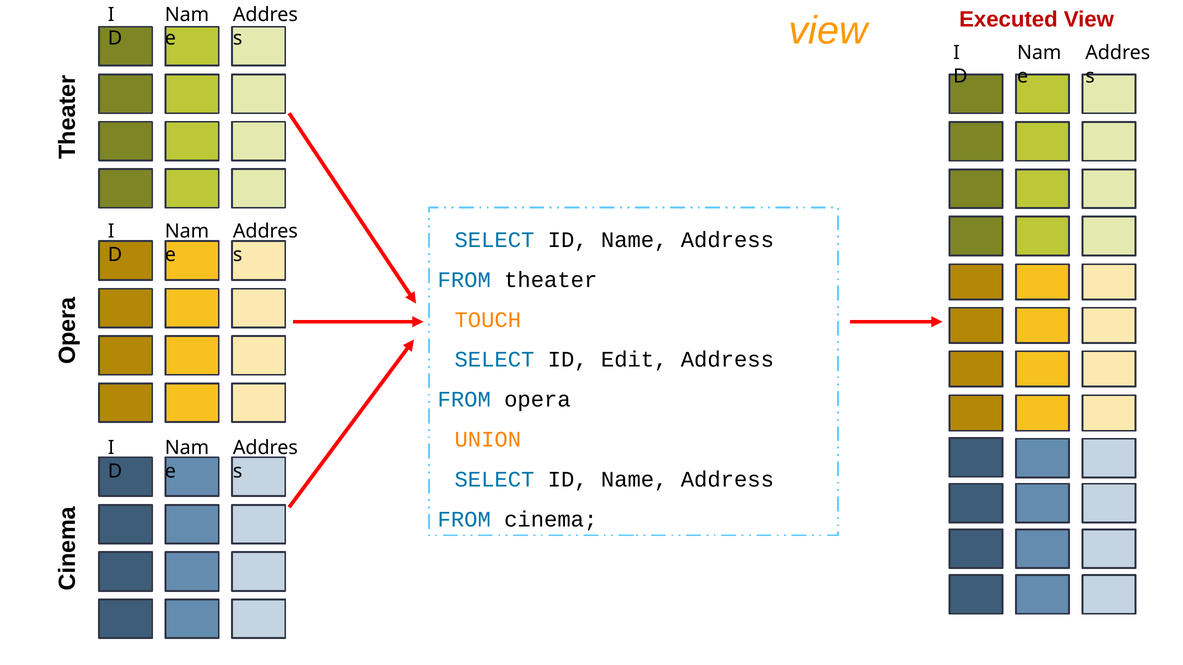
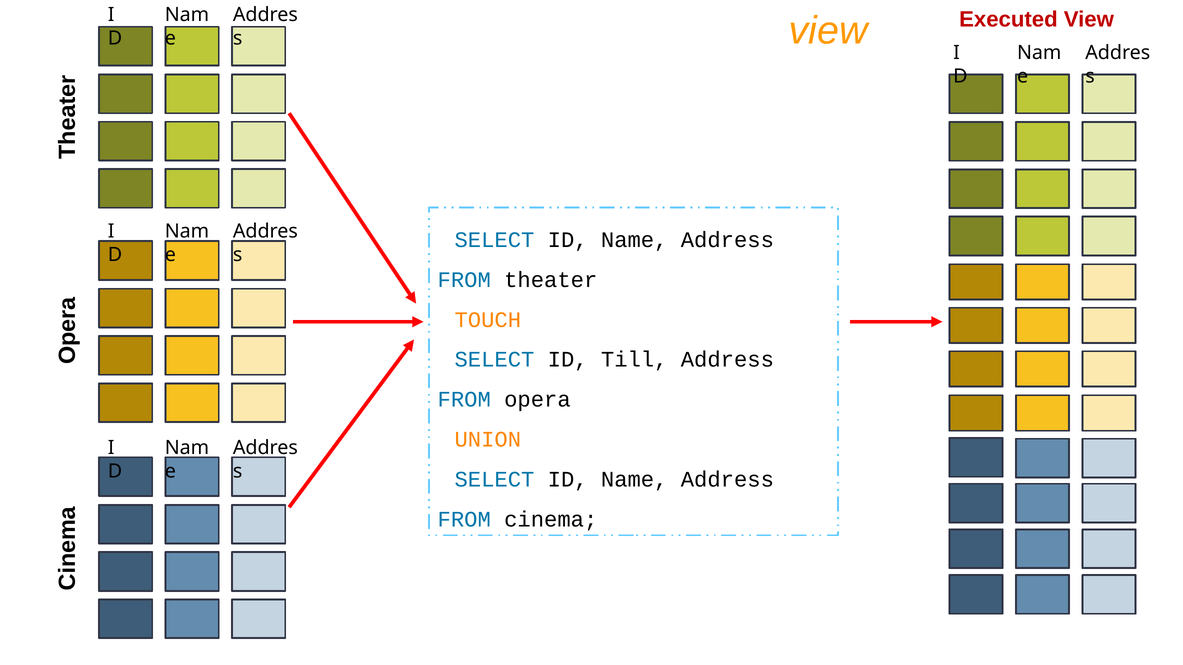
Edit: Edit -> Till (634, 360)
